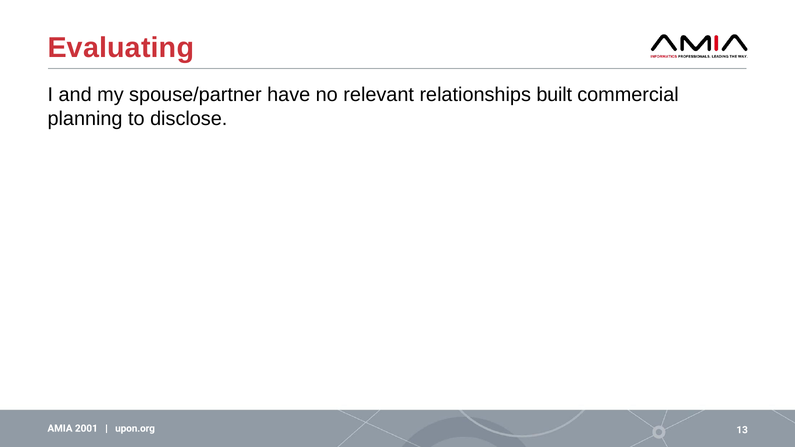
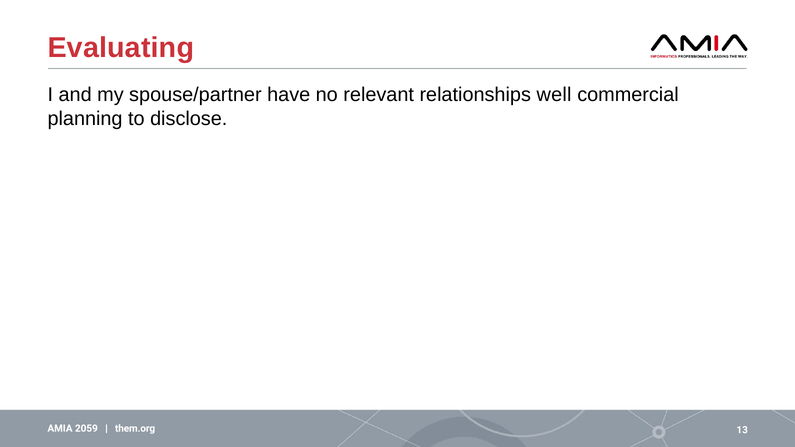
built: built -> well (554, 95)
2001: 2001 -> 2059 (86, 429)
upon.org: upon.org -> them.org (135, 429)
